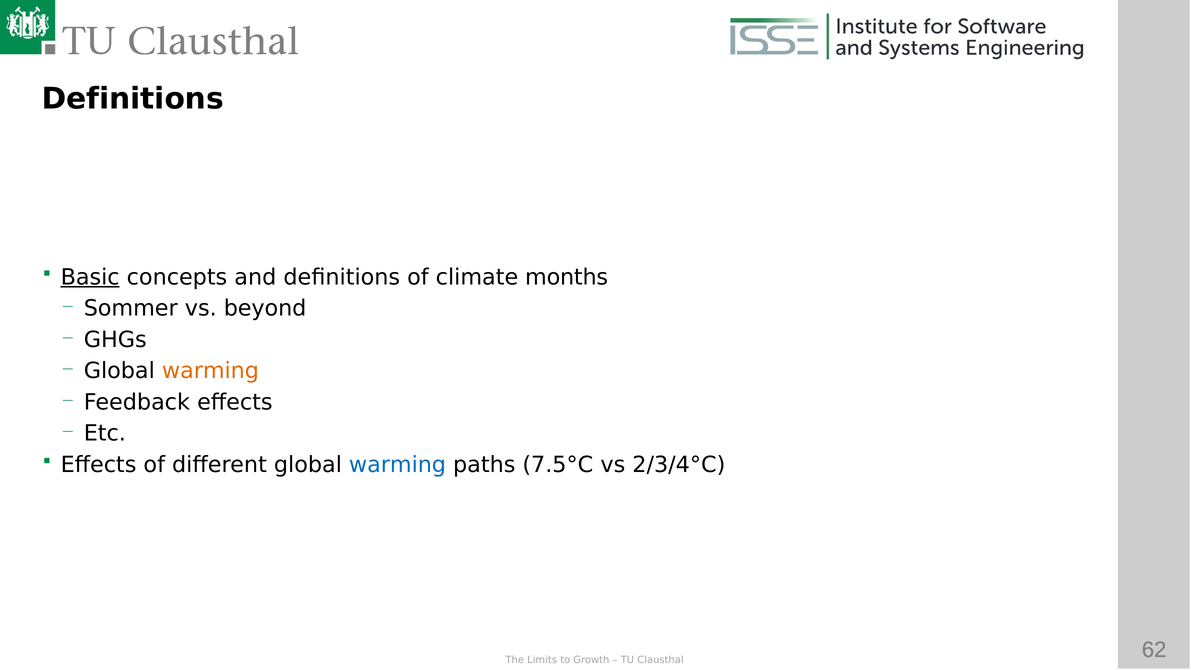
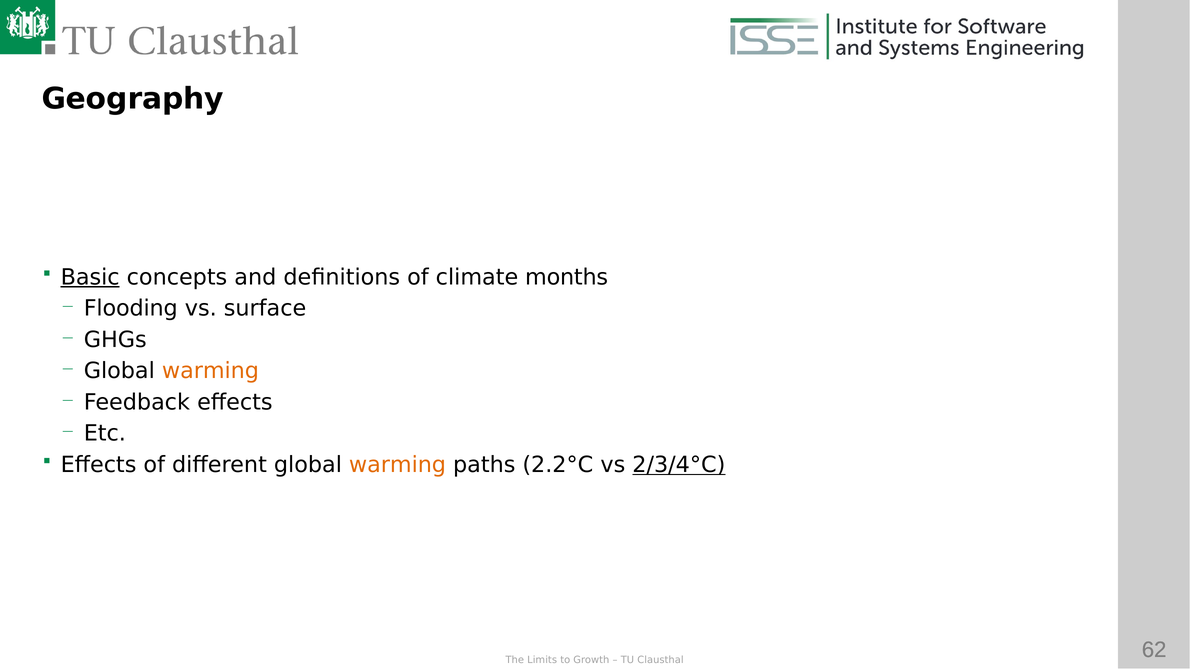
Definitions: Definitions -> Geography (133, 99)
Sommer: Sommer -> Flooding (131, 308)
beyond: beyond -> surface (265, 308)
warming colour: blue -> orange (398, 465)
7.5°C: 7.5°C -> 2.2°C (558, 465)
2/3/4°C underline: none -> present (679, 465)
